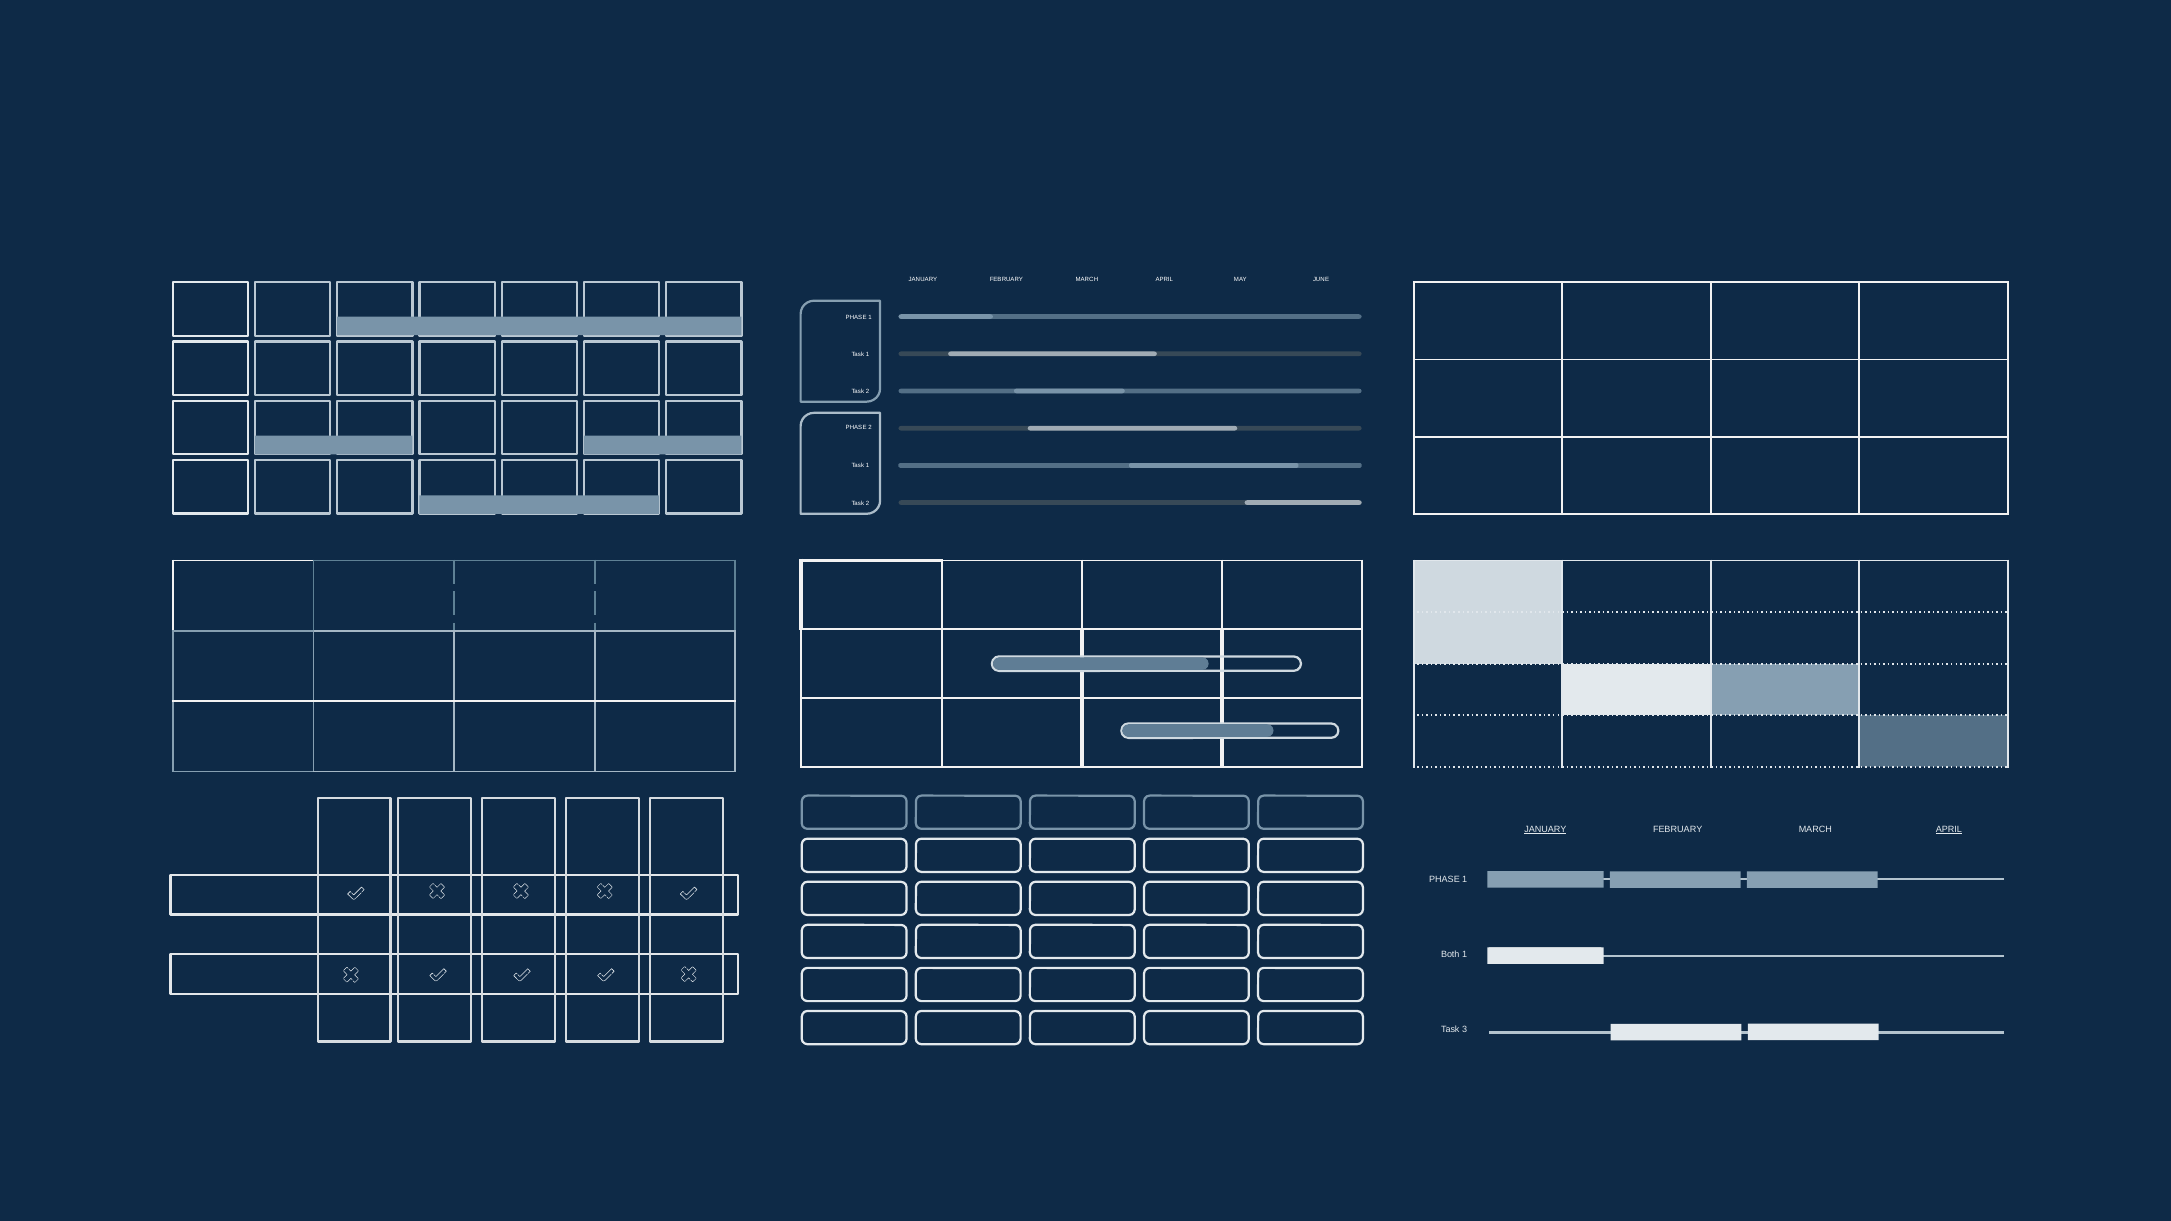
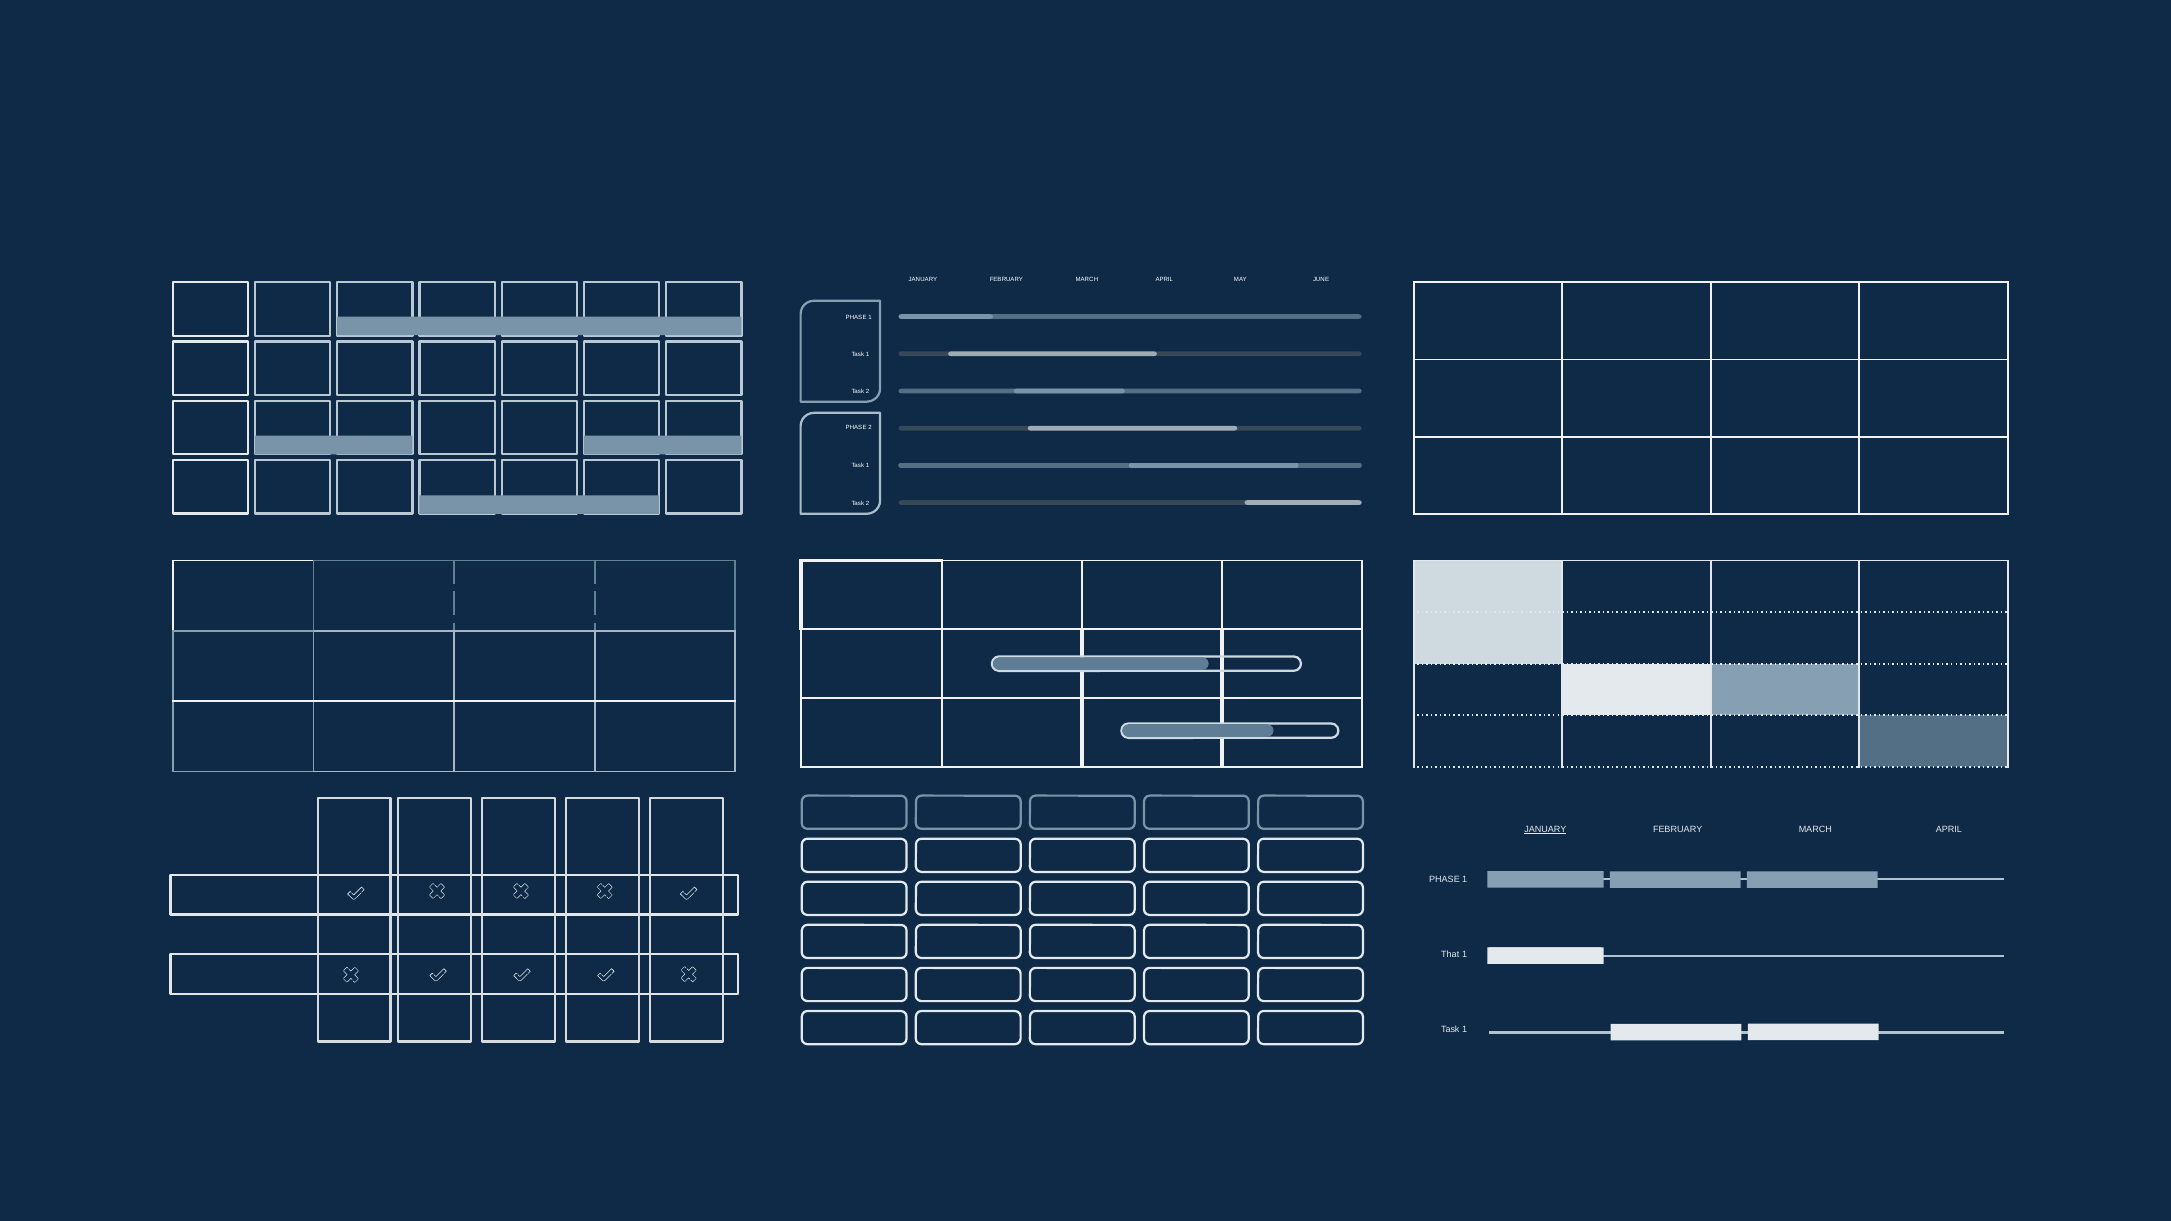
APRIL underline: present -> none (1949, 830)
Both: Both -> That (1450, 955)
3: 3 -> 1 (1465, 1030)
